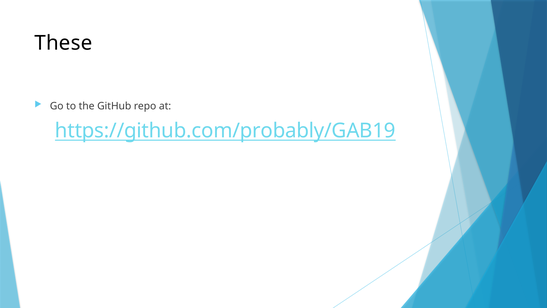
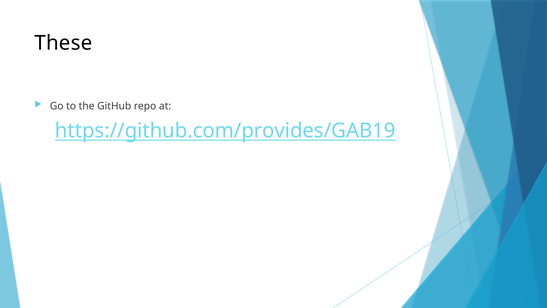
https://github.com/probably/GAB19: https://github.com/probably/GAB19 -> https://github.com/provides/GAB19 (225, 131)
